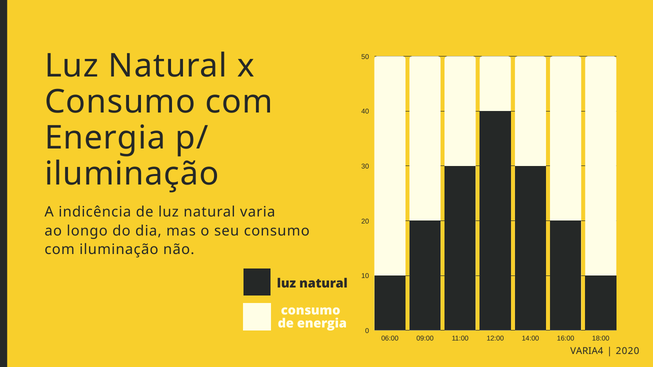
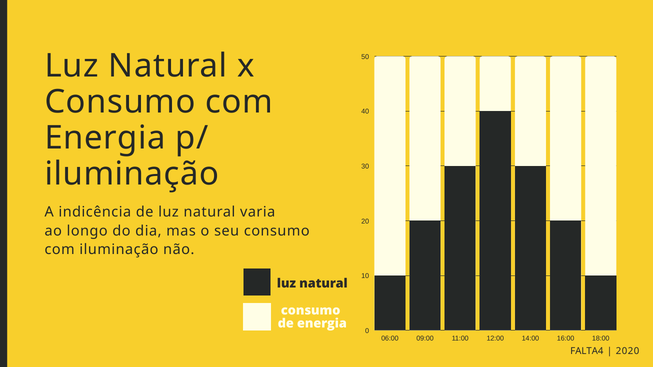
VARIA4: VARIA4 -> FALTA4 (587, 352)
